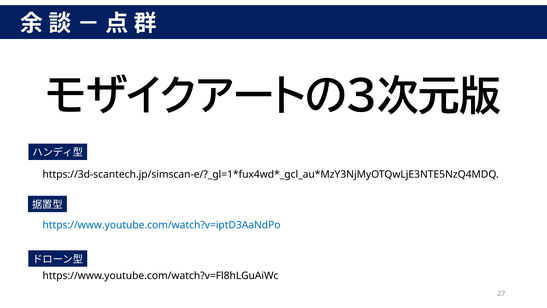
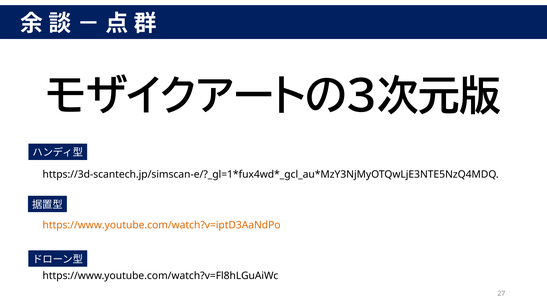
https://www.youtube.com/watch?v=iptD3AaNdPo colour: blue -> orange (162, 225)
